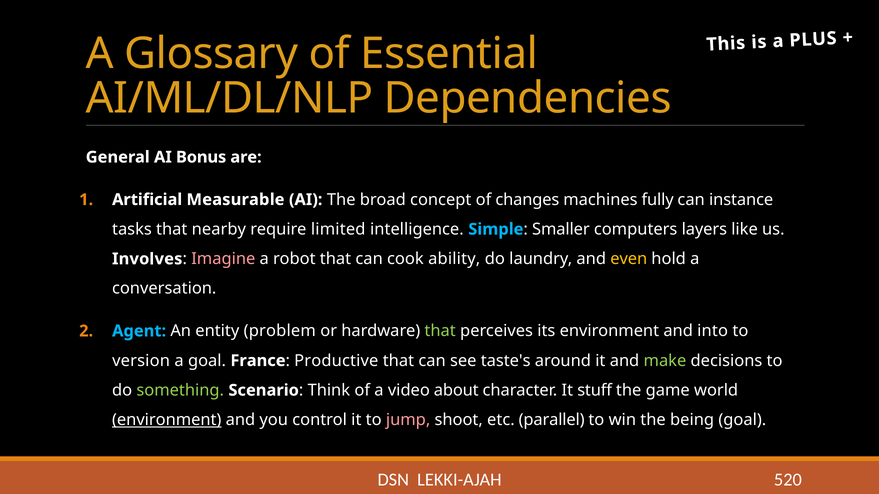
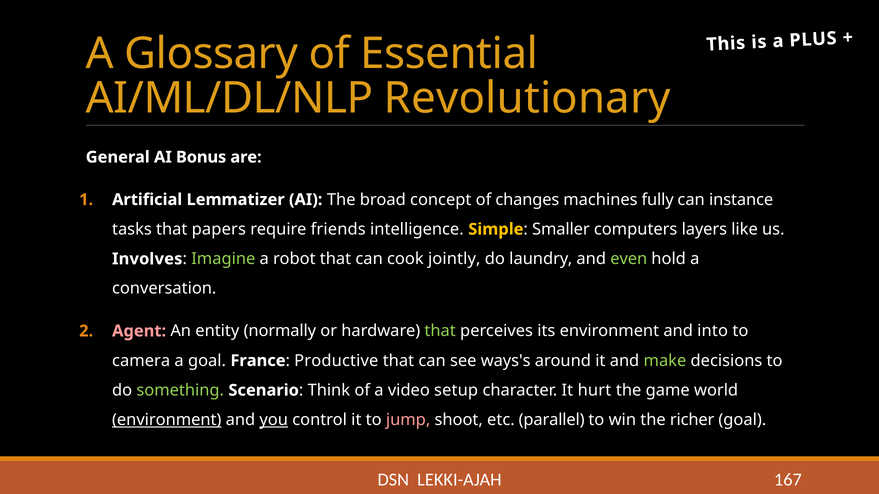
Dependencies: Dependencies -> Revolutionary (527, 98)
Measurable: Measurable -> Lemmatizer (236, 200)
nearby: nearby -> papers (219, 229)
limited: limited -> friends (338, 229)
Simple colour: light blue -> yellow (496, 229)
Imagine colour: pink -> light green (223, 259)
ability: ability -> jointly (454, 259)
even colour: yellow -> light green (629, 259)
Agent colour: light blue -> pink (139, 331)
problem: problem -> normally (280, 331)
version: version -> camera (141, 361)
taste's: taste's -> ways's (506, 361)
about: about -> setup (456, 391)
stuff: stuff -> hurt (594, 391)
you underline: none -> present (274, 420)
being: being -> richer (692, 420)
520: 520 -> 167 (788, 480)
